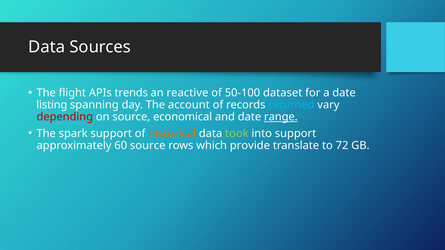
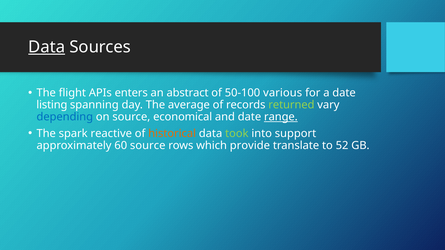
Data underline: none -> present (47, 47)
trends: trends -> enters (131, 93)
reactive: reactive -> abstract (188, 93)
dataset: dataset -> various (283, 93)
account: account -> average (189, 105)
returned colour: light blue -> light green (291, 105)
depending colour: red -> blue (65, 117)
spark support: support -> reactive (111, 134)
72: 72 -> 52 (342, 146)
